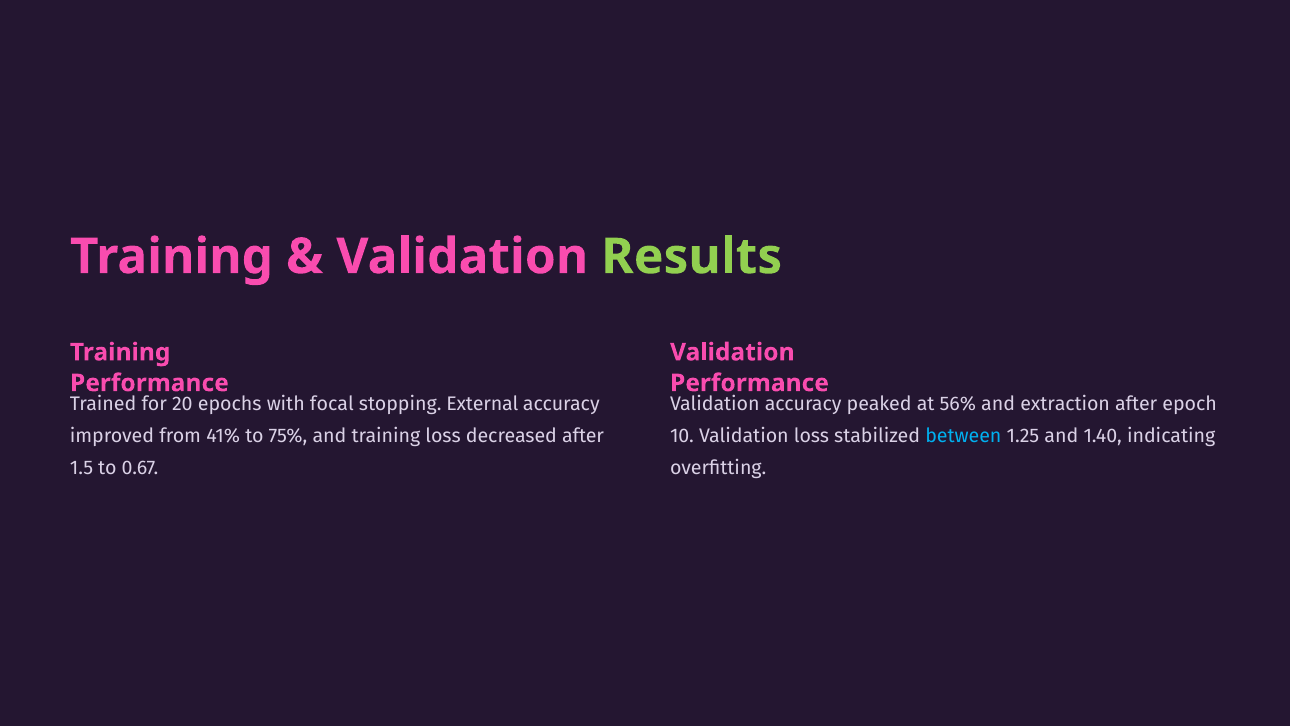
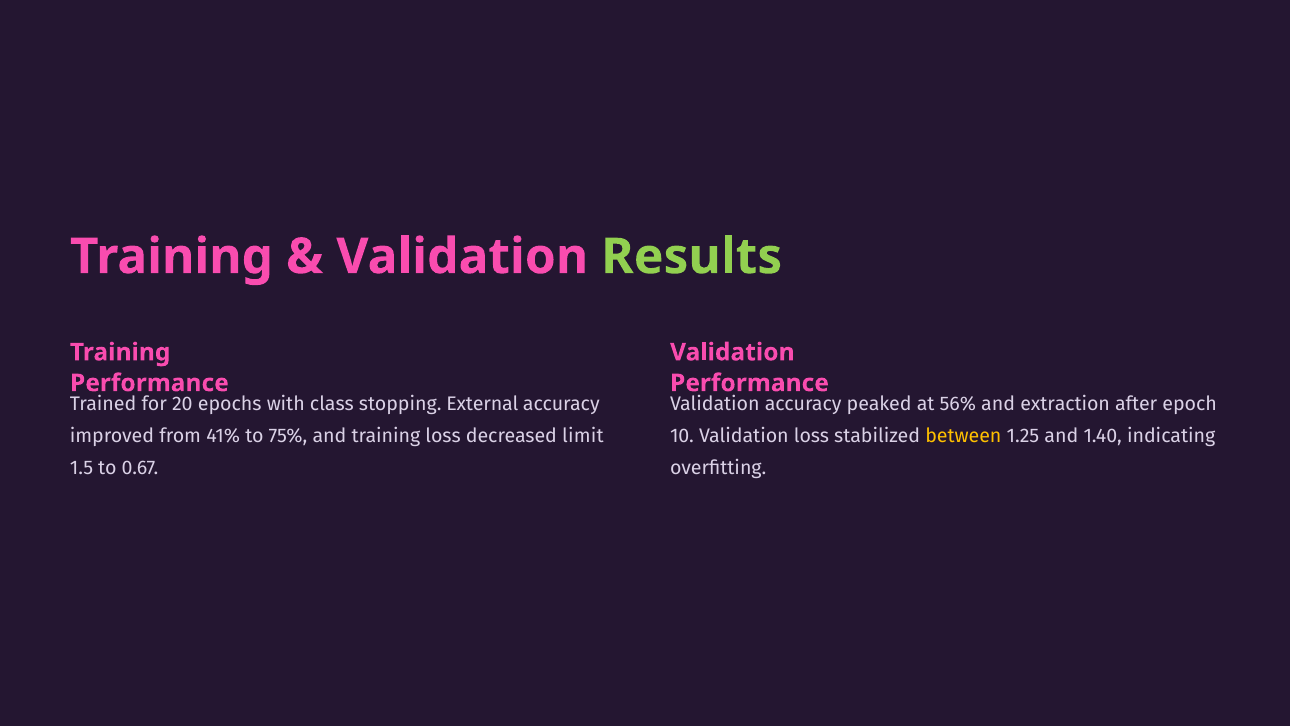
focal: focal -> class (332, 404)
decreased after: after -> limit (583, 436)
between colour: light blue -> yellow (963, 436)
